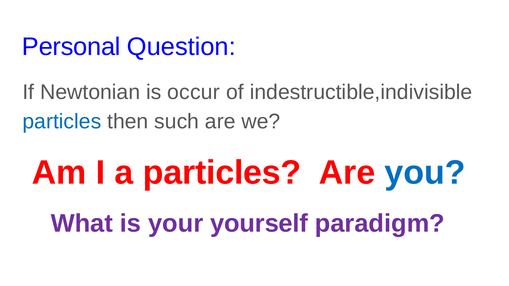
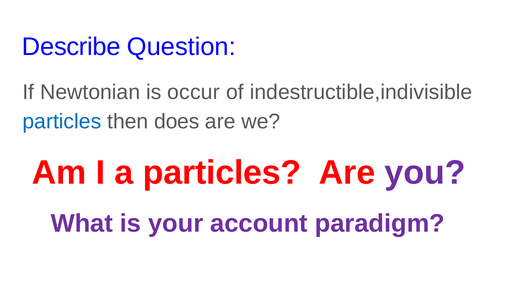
Personal: Personal -> Describe (71, 47)
such: such -> does (177, 122)
you colour: blue -> purple (425, 173)
yourself: yourself -> account (259, 224)
